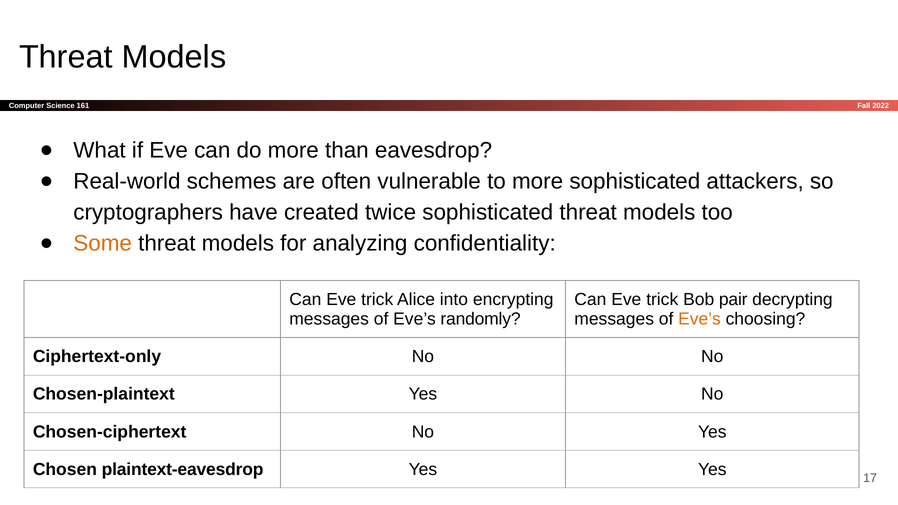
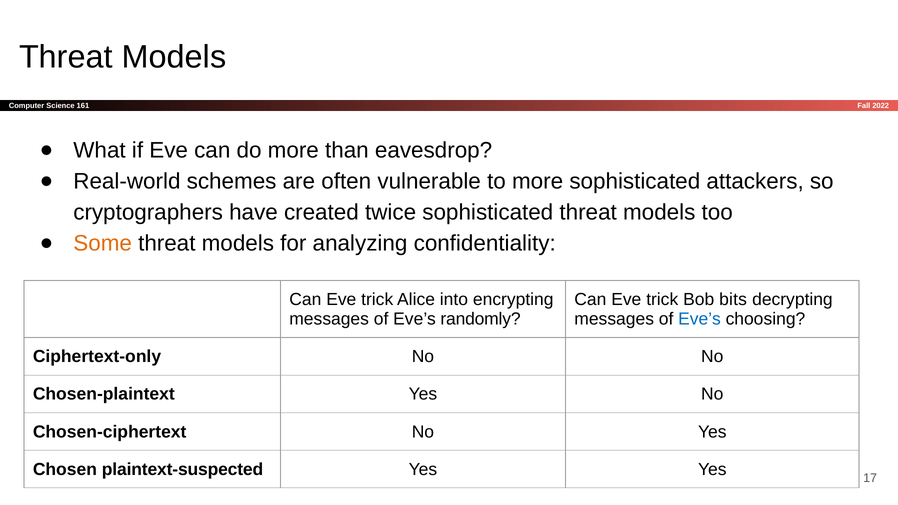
pair: pair -> bits (733, 300)
Eve’s colour: orange -> blue (700, 319)
plaintext-eavesdrop: plaintext-eavesdrop -> plaintext-suspected (183, 469)
